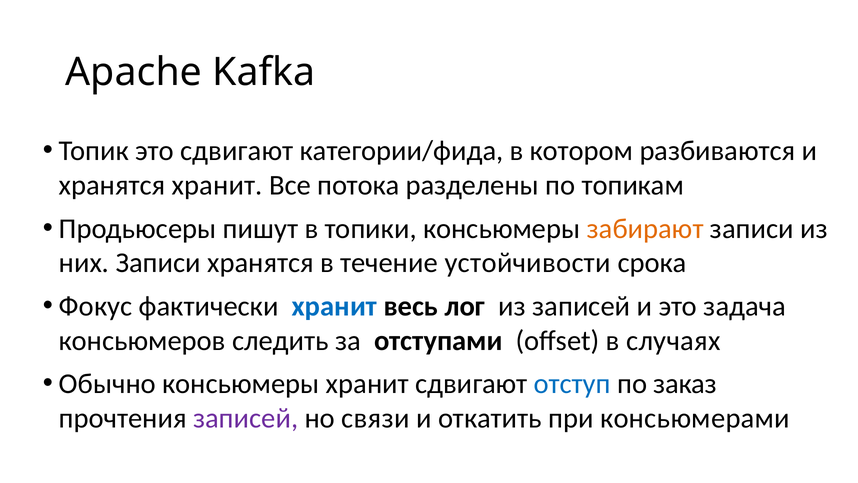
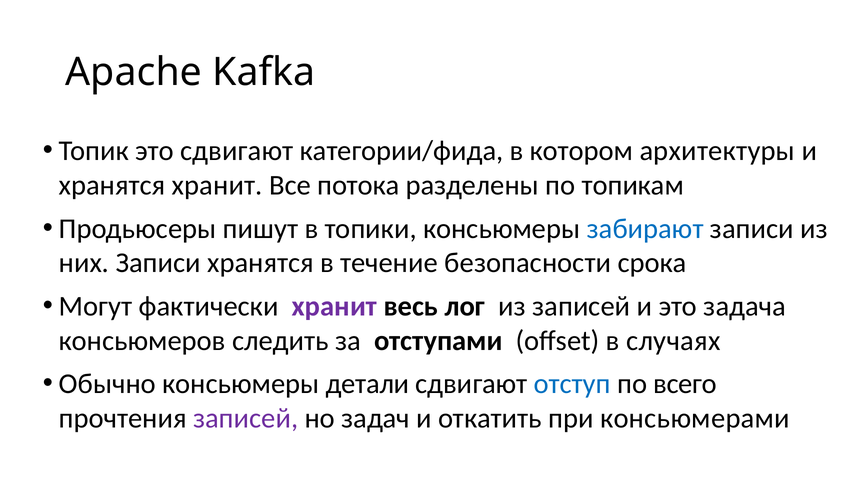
разбиваются: разбиваются -> архитектуры (717, 151)
забирают colour: orange -> blue (645, 228)
устойчивости: устойчивости -> безопасности (528, 263)
Фокус: Фокус -> Могут (96, 306)
хранит colour: blue -> purple (334, 306)
консьюмеры хранит: хранит -> детали (367, 384)
заказ: заказ -> всего (685, 384)
связи: связи -> задач (376, 418)
